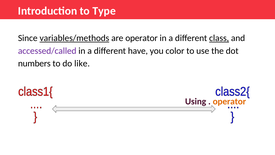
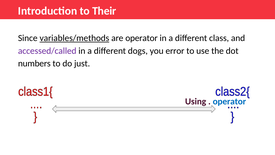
Type: Type -> Their (104, 11)
class underline: present -> none (219, 38)
have: have -> dogs (138, 51)
color: color -> error (175, 51)
like: like -> just (82, 63)
operator colour: orange -> blue (229, 101)
